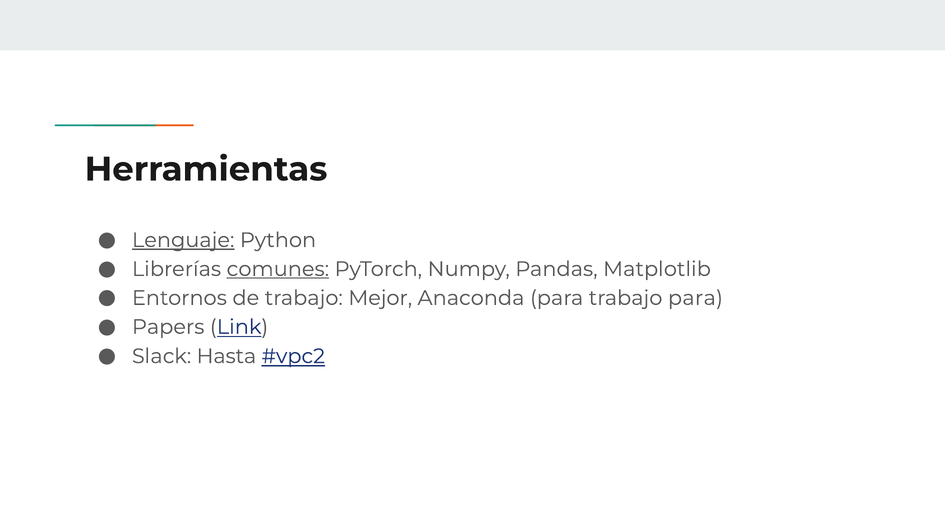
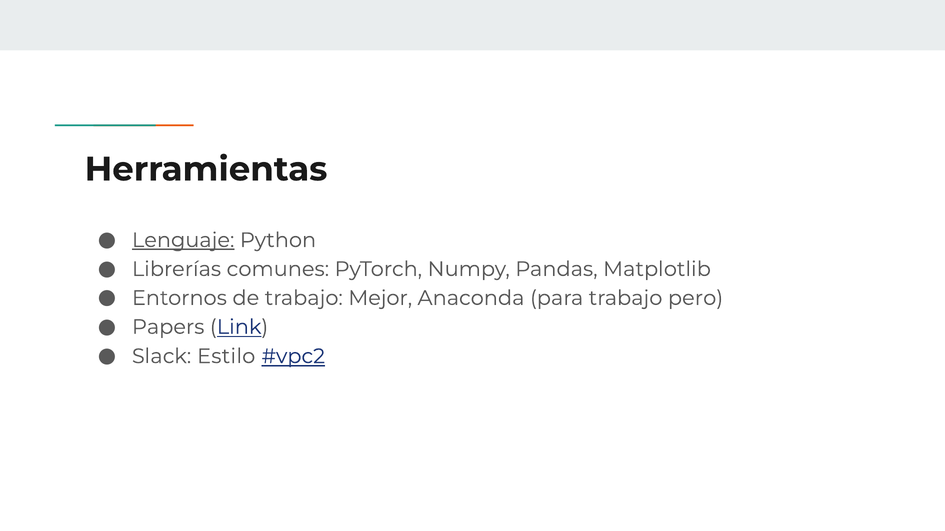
comunes underline: present -> none (278, 269)
trabajo para: para -> pero (696, 298)
Hasta: Hasta -> Estilo (226, 357)
